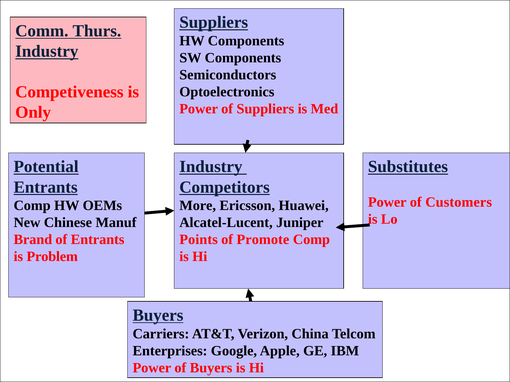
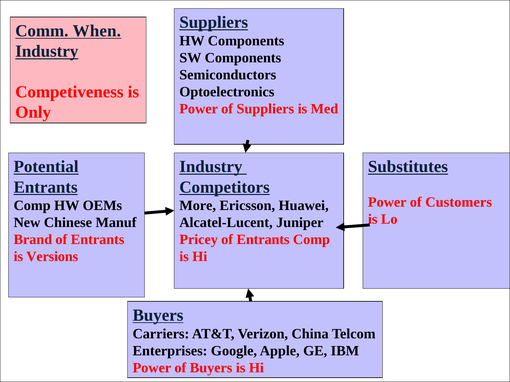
Thurs: Thurs -> When (97, 31)
Points: Points -> Pricey (199, 240)
Promote: Promote -> Entrants (263, 240)
Problem: Problem -> Versions (52, 257)
